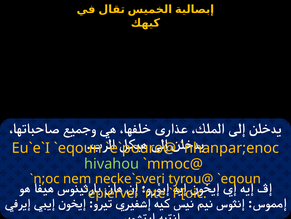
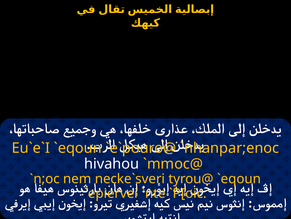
hivahou colour: light green -> white (112, 163)
